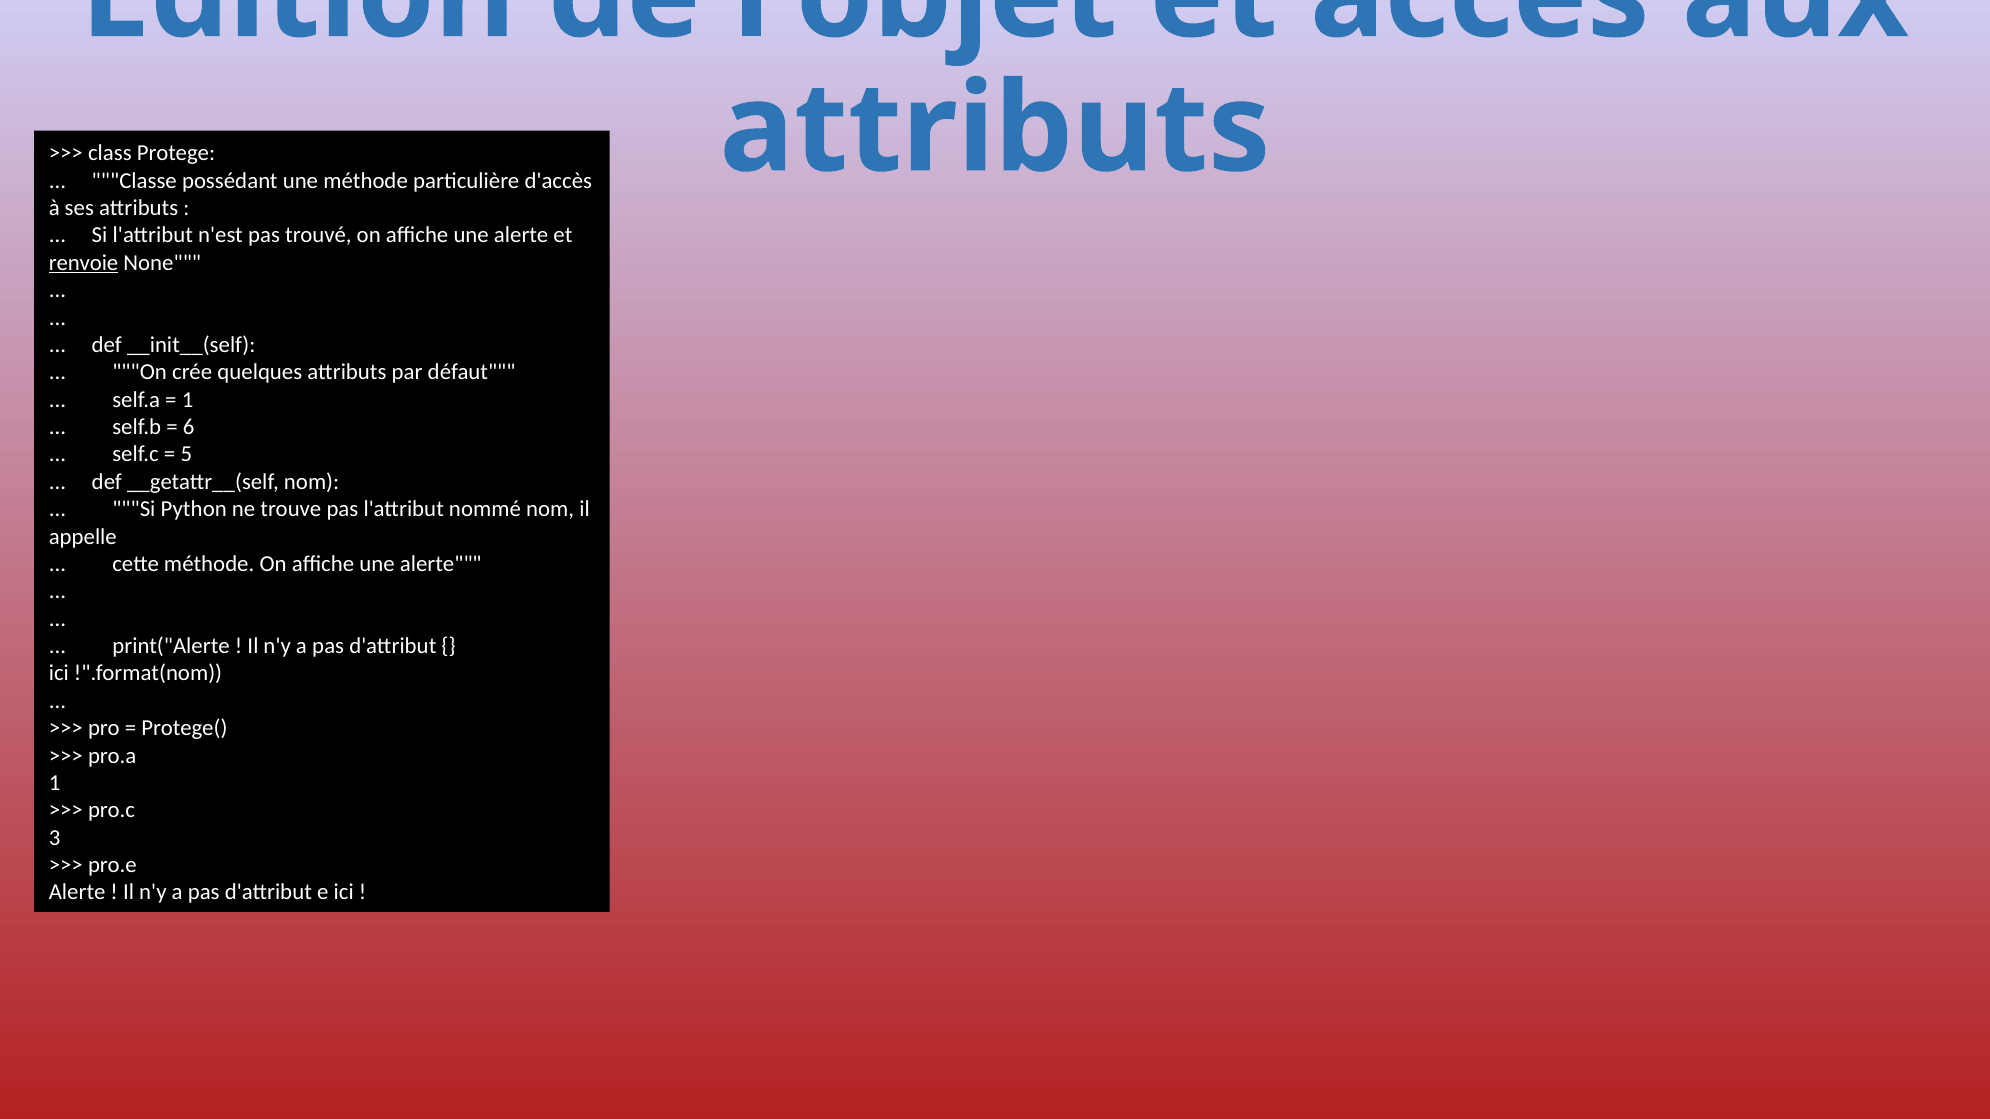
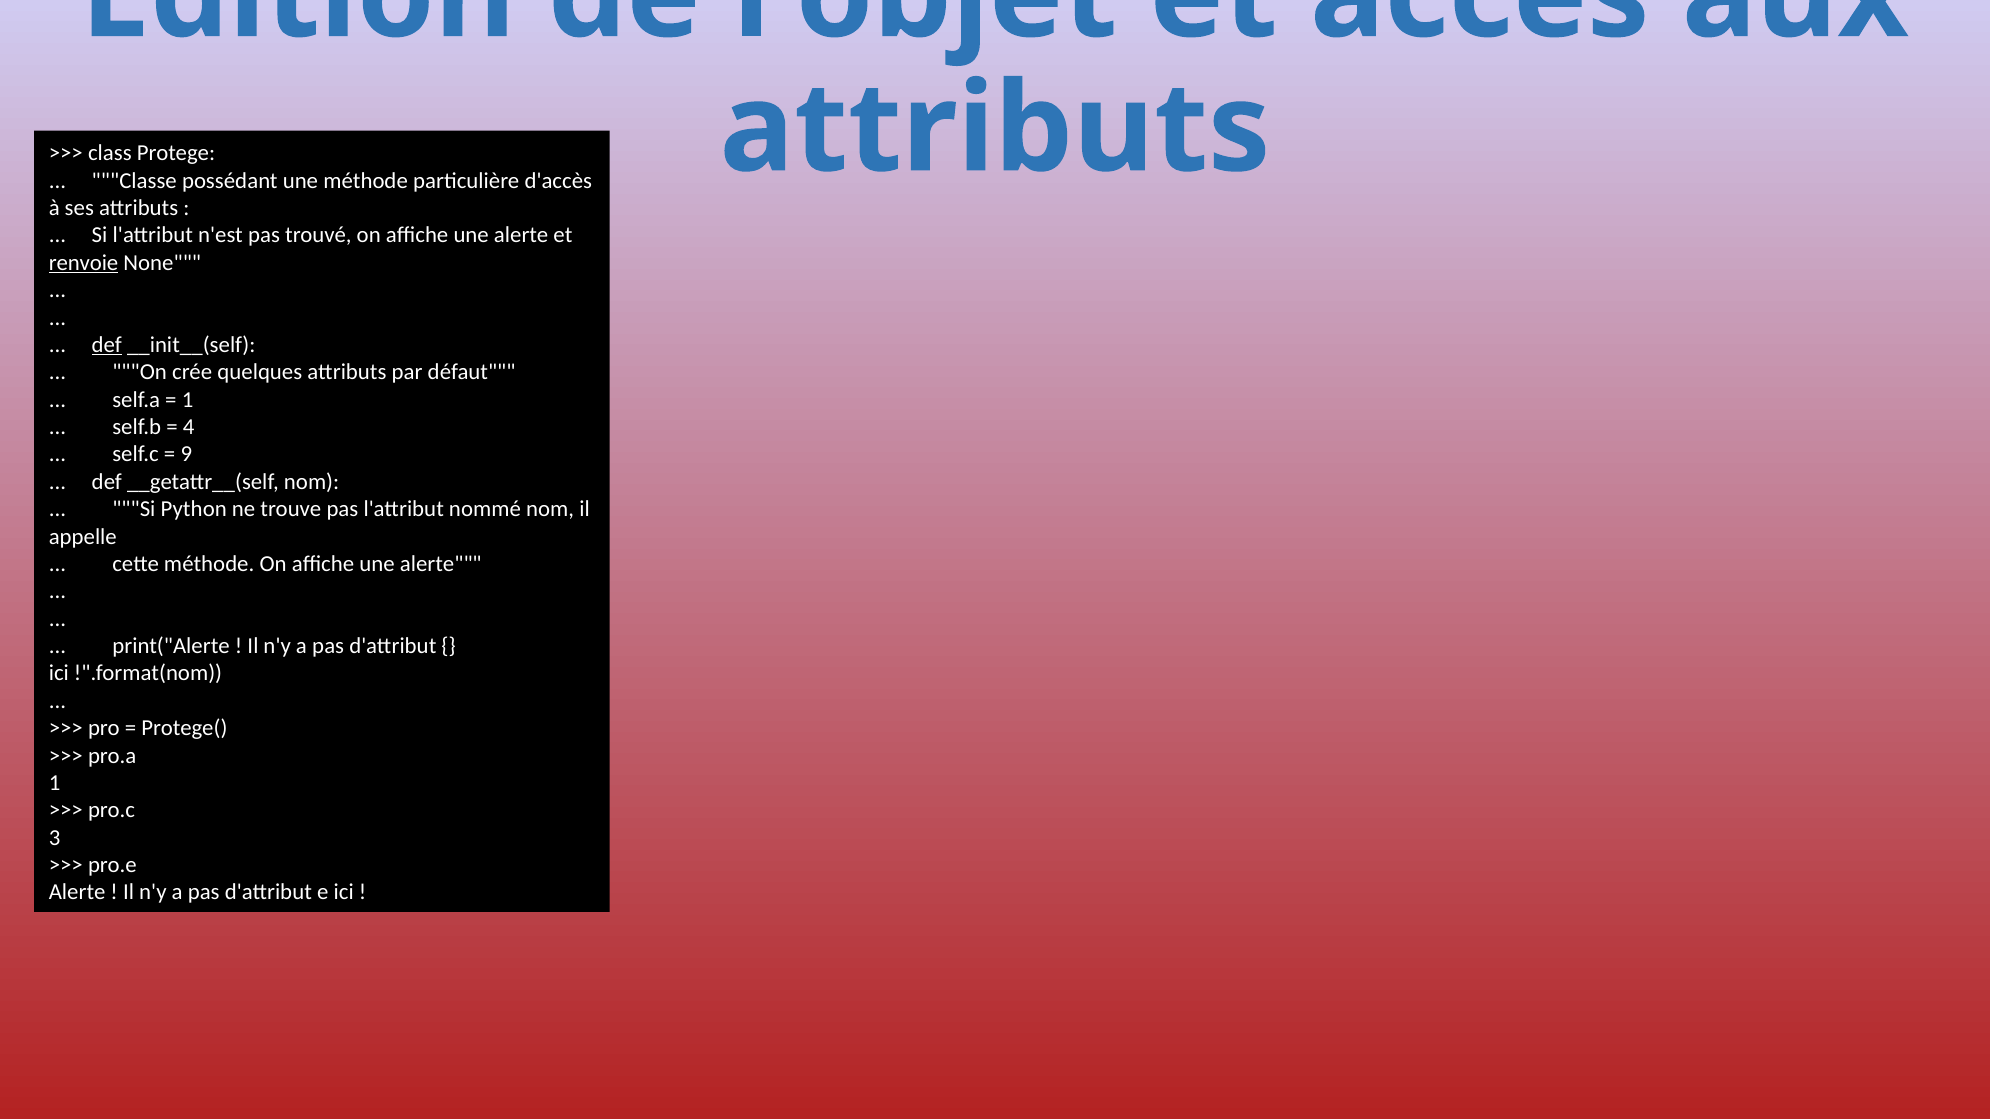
def underline: none -> present (107, 345)
6: 6 -> 4 (189, 427)
5: 5 -> 9 (186, 455)
